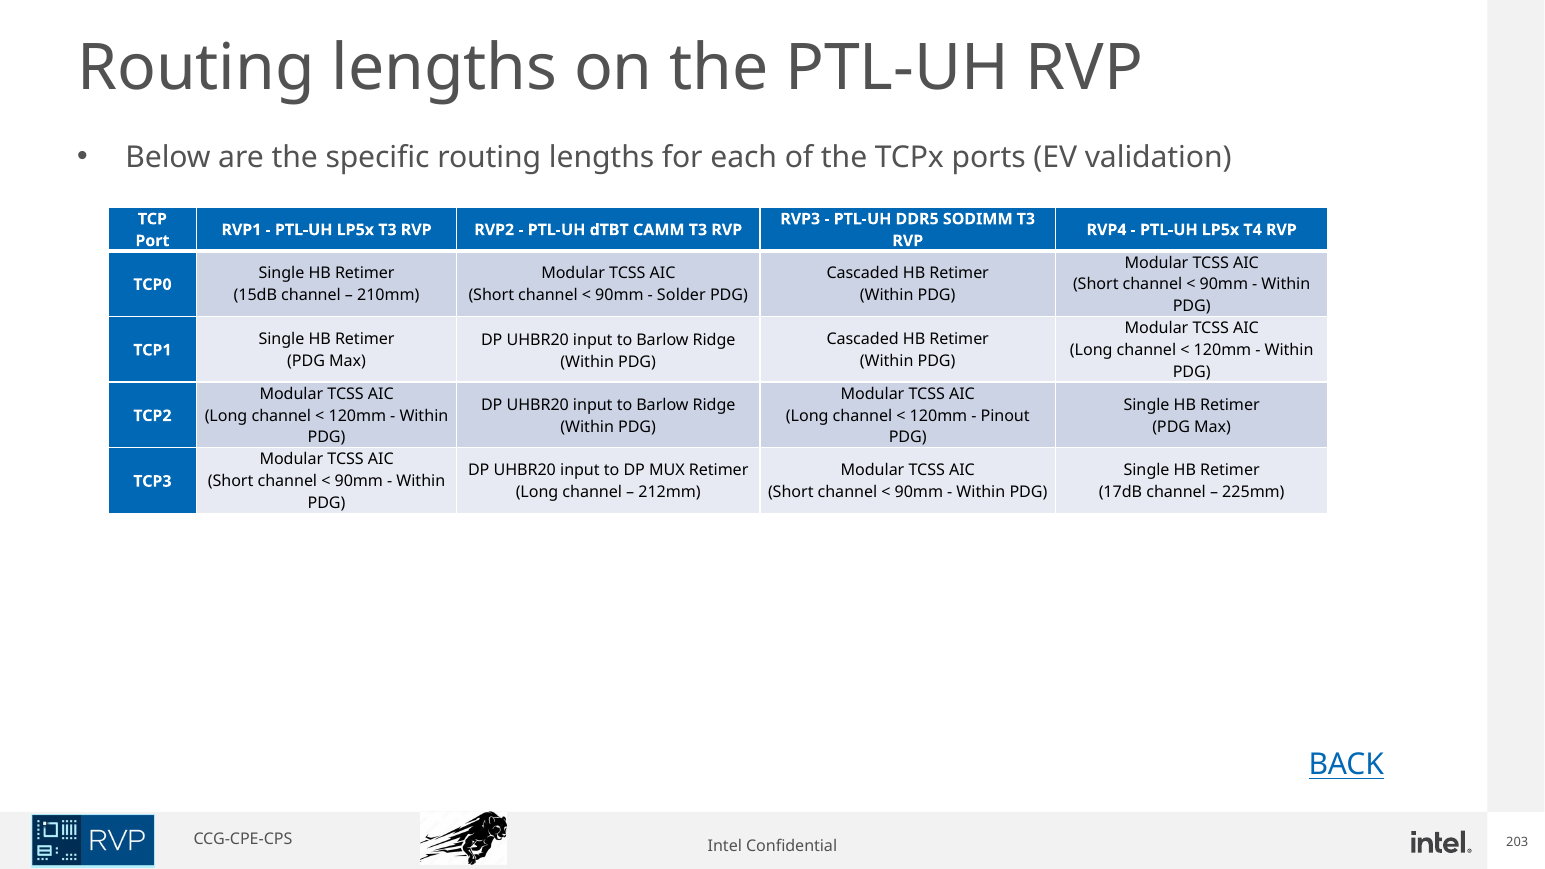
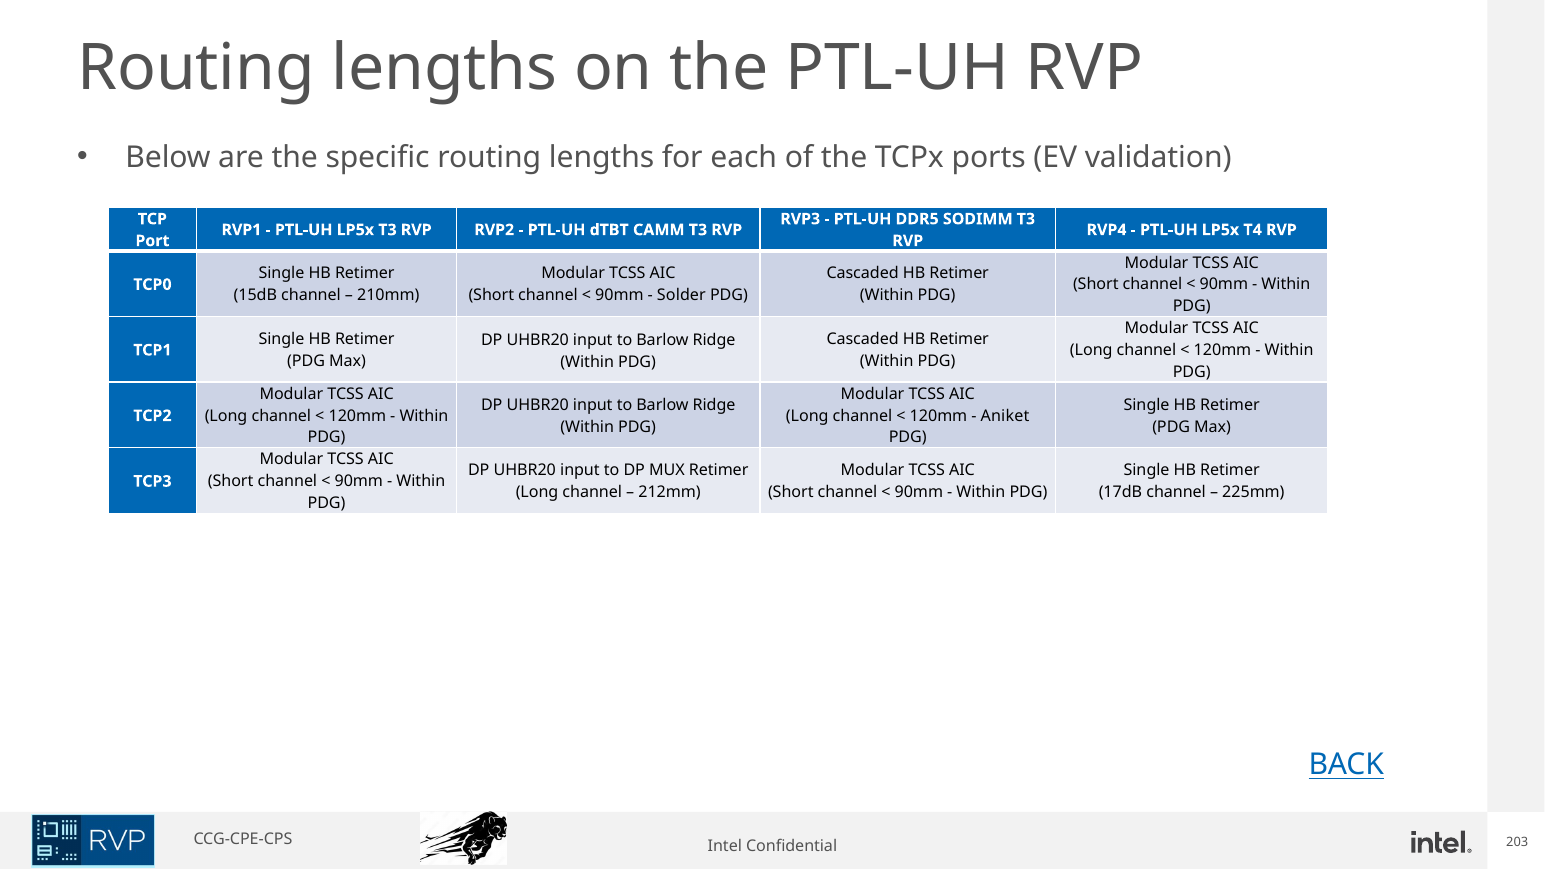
Pinout: Pinout -> Aniket (1005, 416)
